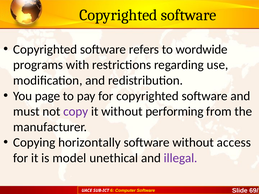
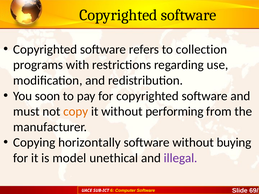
wordwide: wordwide -> collection (202, 49)
page: page -> soon (48, 96)
copy colour: purple -> orange (76, 112)
access: access -> buying (234, 143)
